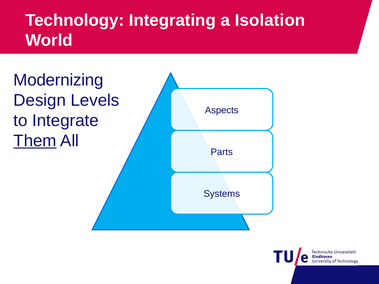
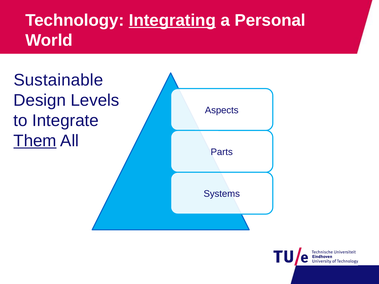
Integrating underline: none -> present (172, 20)
Isolation: Isolation -> Personal (270, 20)
Modernizing: Modernizing -> Sustainable (58, 80)
